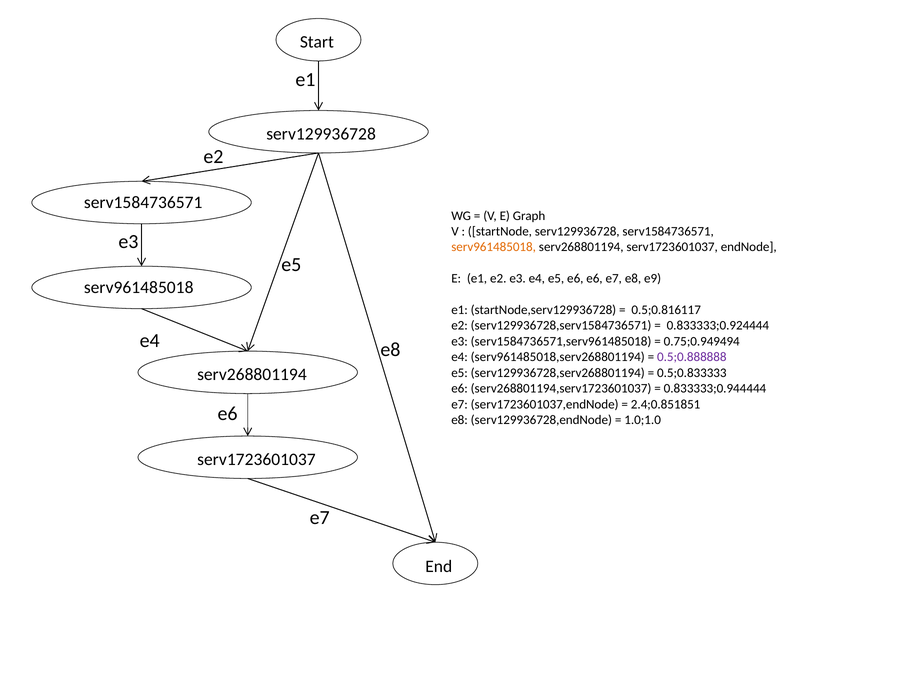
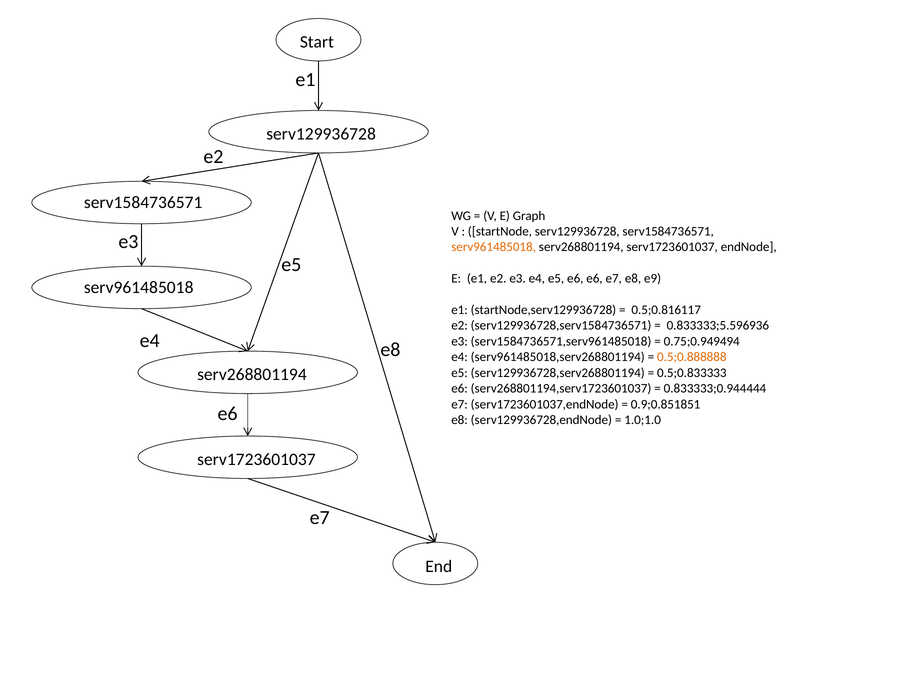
0.833333;0.924444: 0.833333;0.924444 -> 0.833333;5.596936 (718, 326)
0.5;0.888888 colour: purple -> orange (692, 357)
2.4;0.851851: 2.4;0.851851 -> 0.9;0.851851 (666, 404)
